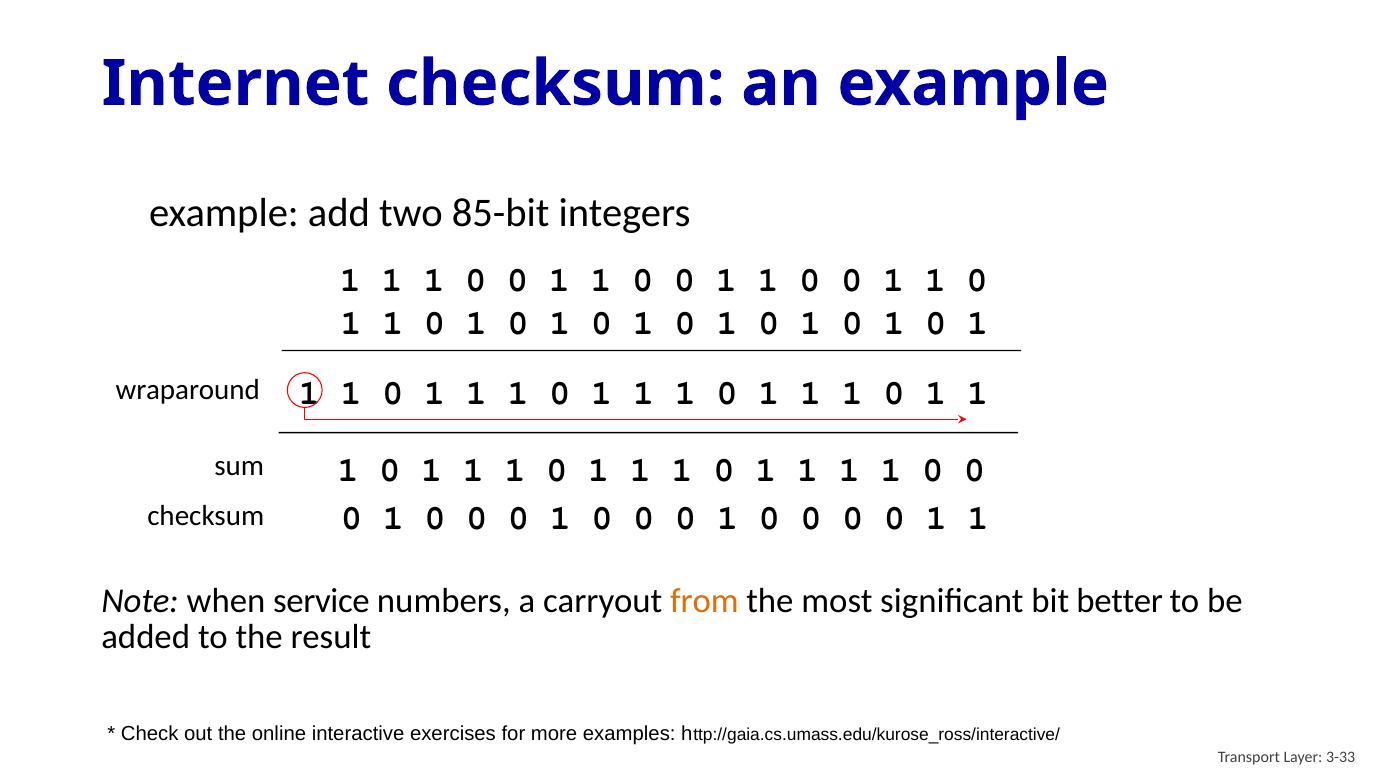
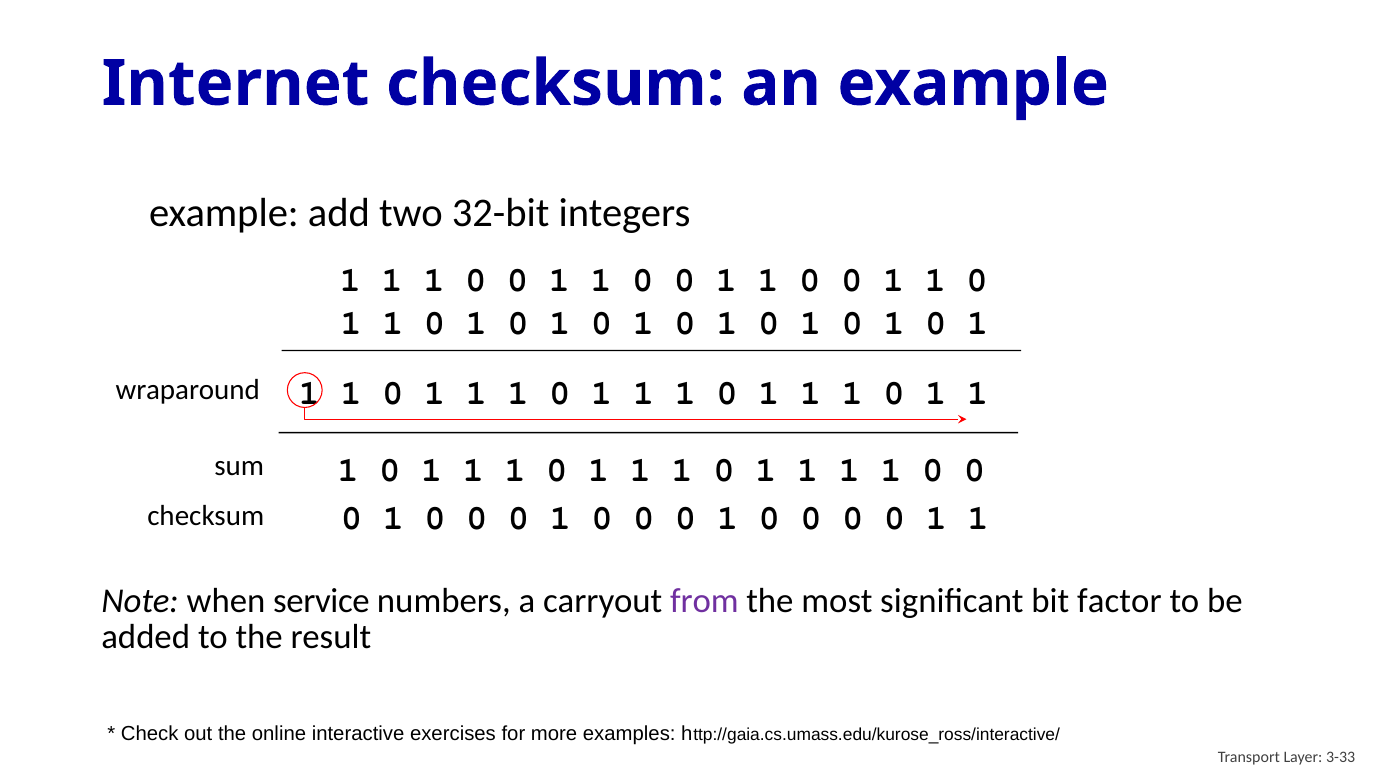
85-bit: 85-bit -> 32-bit (501, 213)
from colour: orange -> purple (704, 601)
better: better -> factor (1119, 601)
